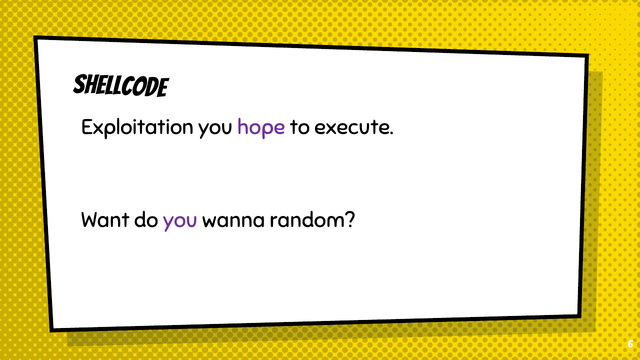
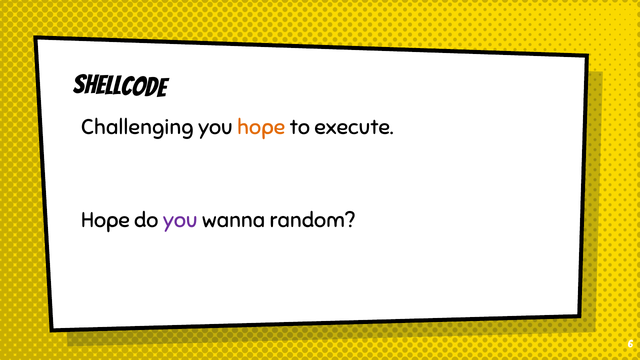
Exploitation: Exploitation -> Challenging (137, 127)
hope colour: purple -> orange (261, 127)
Want: Want -> Hope (105, 220)
